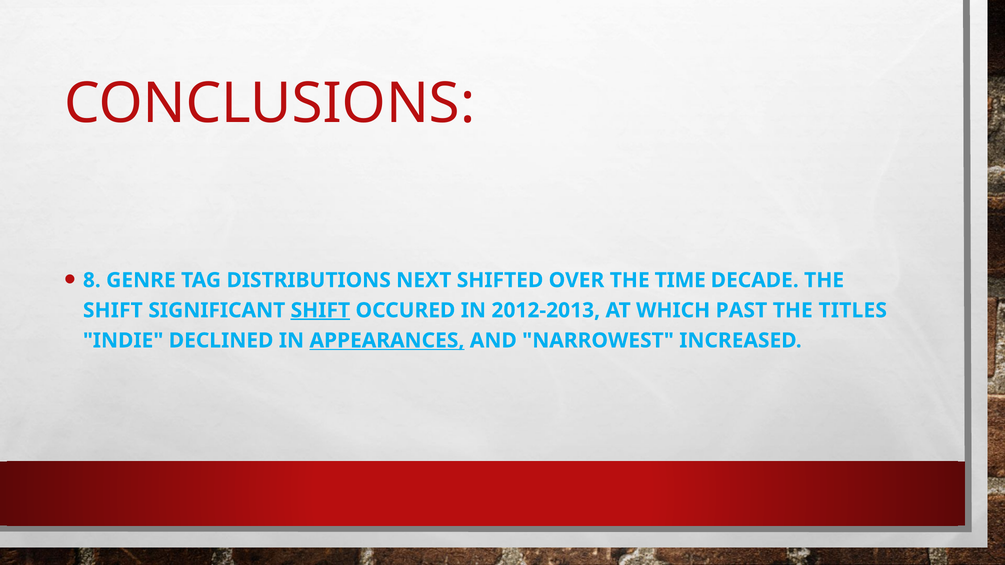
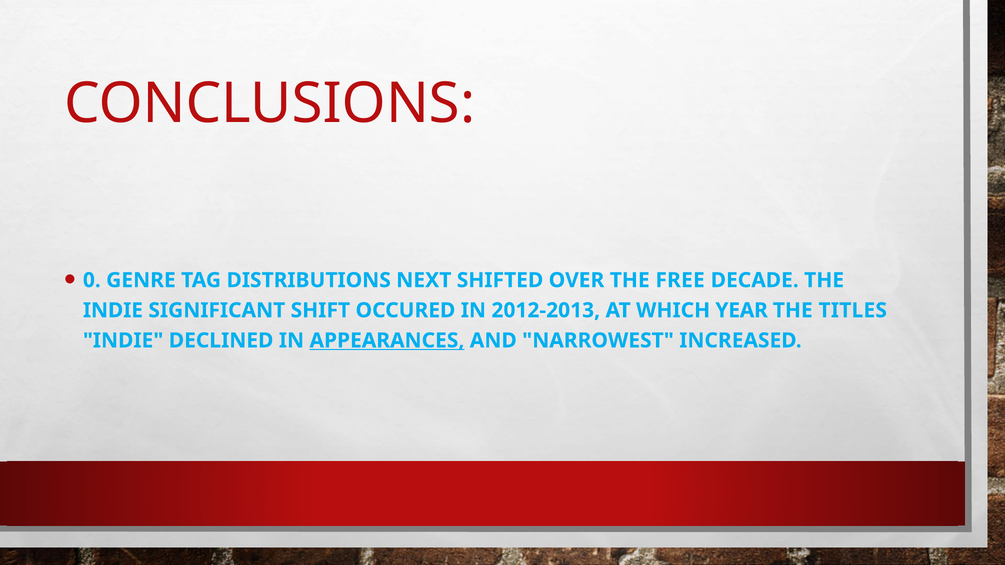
8: 8 -> 0 (92, 280)
TIME: TIME -> FREE (680, 280)
SHIFT: SHIFT -> INDIE (113, 311)
SHIFT underline: present -> none (320, 311)
PAST: PAST -> YEAR (742, 311)
